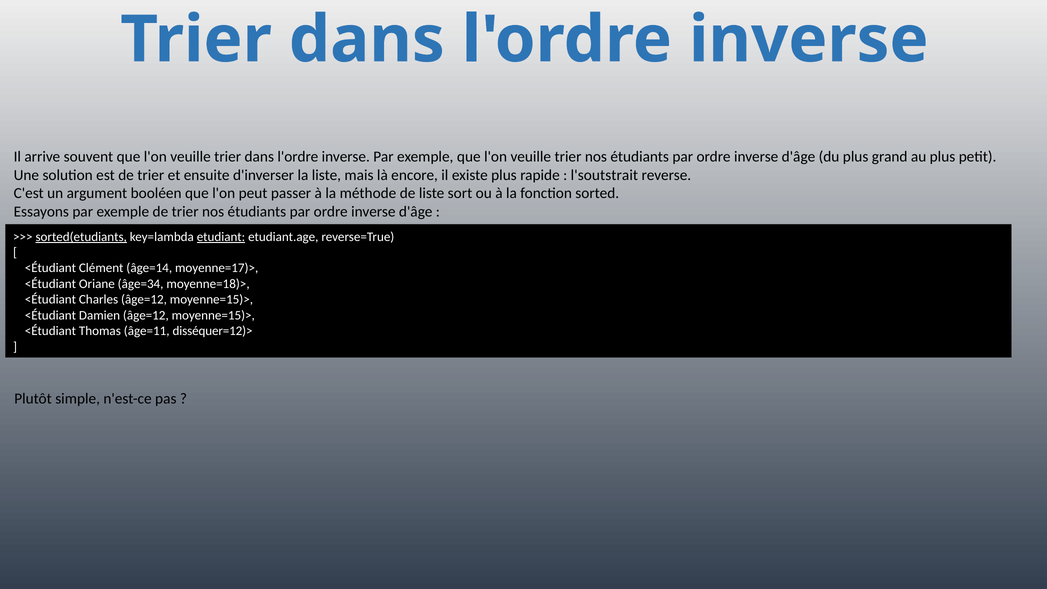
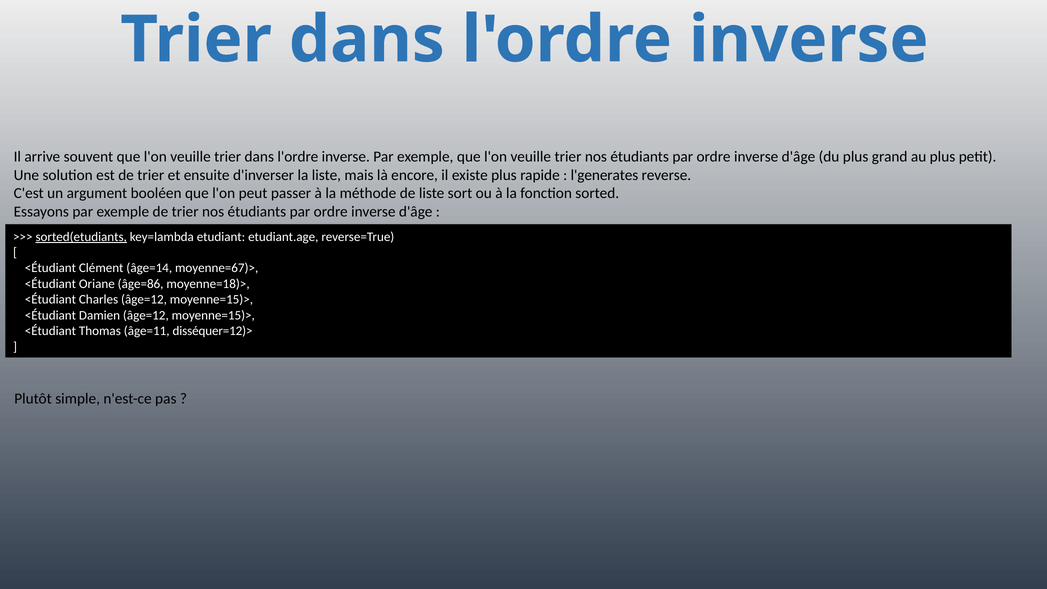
l'soutstrait: l'soutstrait -> l'generates (604, 175)
etudiant underline: present -> none (221, 237)
moyenne=17)>: moyenne=17)> -> moyenne=67)> (217, 268)
âge=34: âge=34 -> âge=86 (141, 284)
